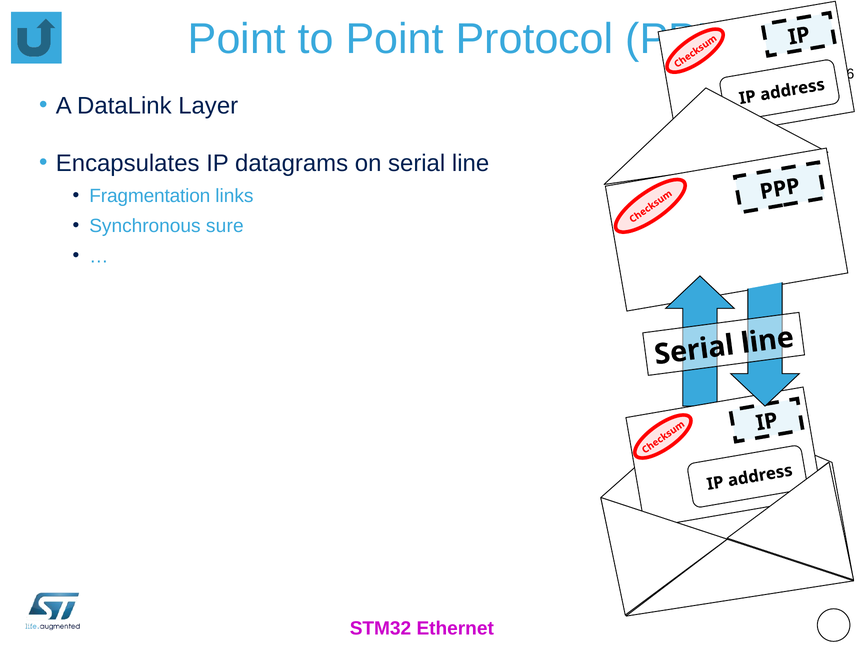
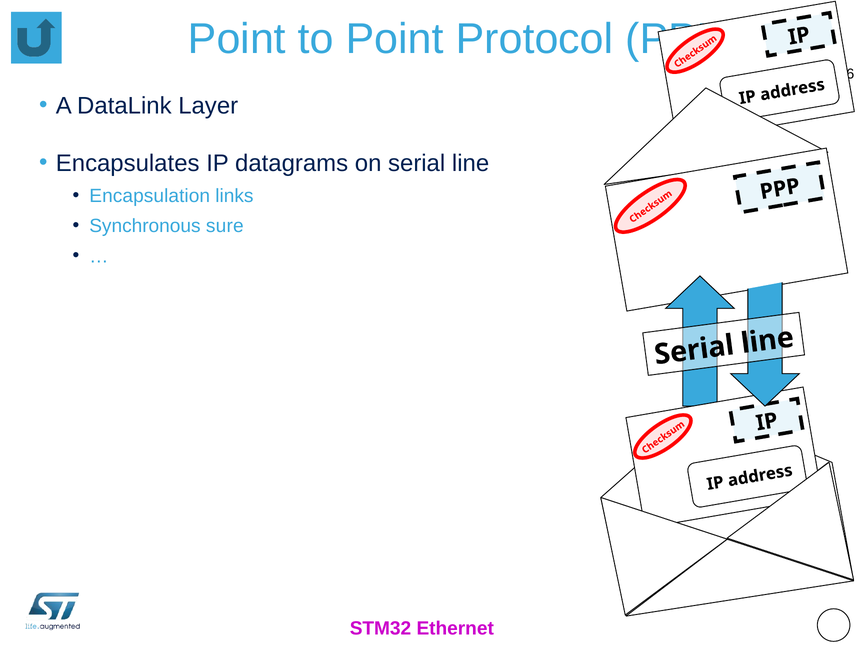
Fragmentation: Fragmentation -> Encapsulation (150, 196)
